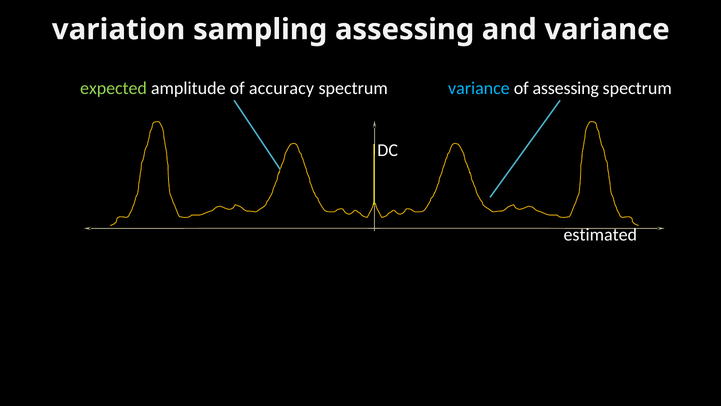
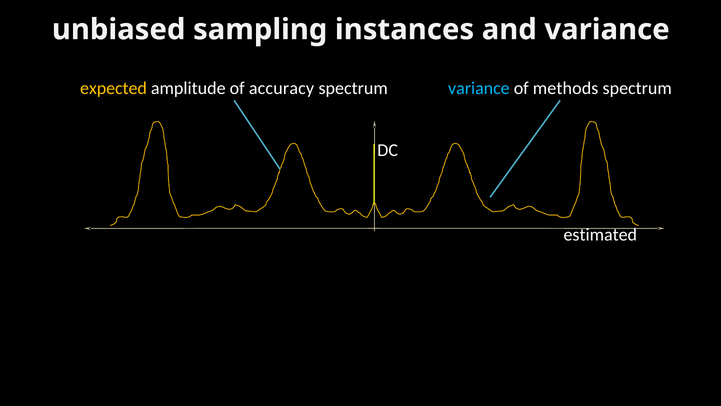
variation: variation -> unbiased (119, 30)
sampling assessing: assessing -> instances (405, 30)
expected colour: light green -> yellow (114, 88)
of assessing: assessing -> methods (566, 88)
